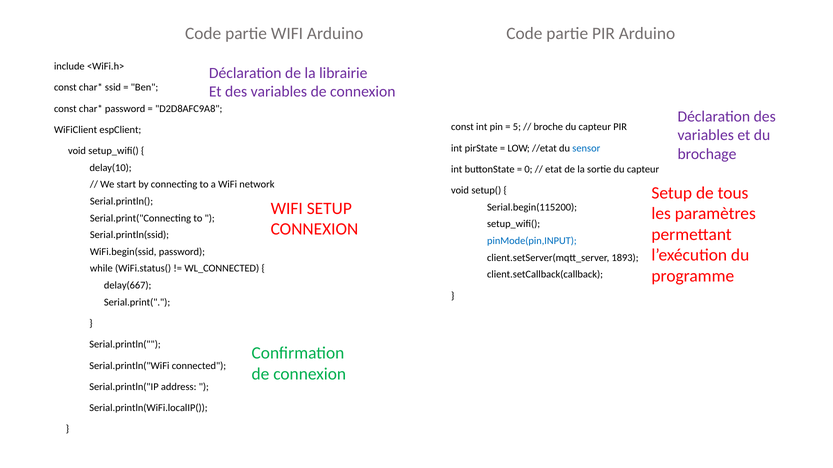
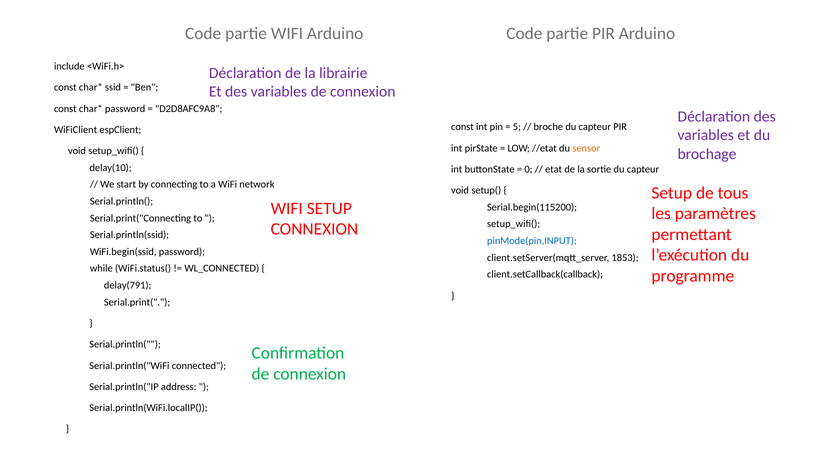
sensor colour: blue -> orange (586, 148)
1893: 1893 -> 1853 (625, 258)
delay(667: delay(667 -> delay(791 (128, 286)
